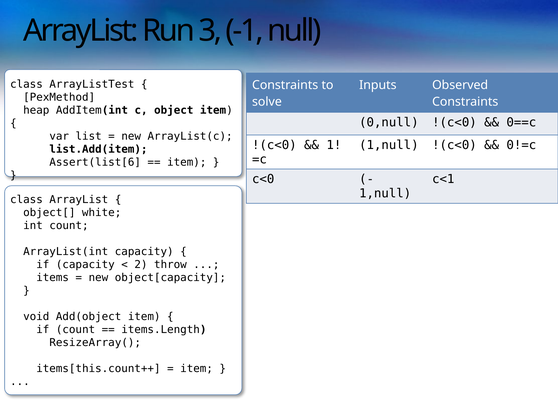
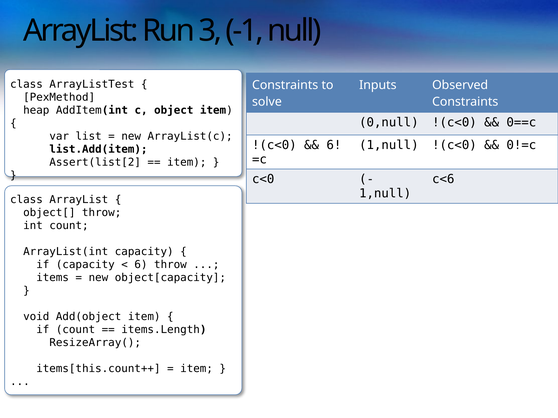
1: 1 -> 6 (334, 145)
Assert(list[6: Assert(list[6 -> Assert(list[2 (95, 163)
c<1: c<1 -> c<6 (443, 179)
object[ white: white -> throw (102, 213)
2: 2 -> 6 (141, 265)
